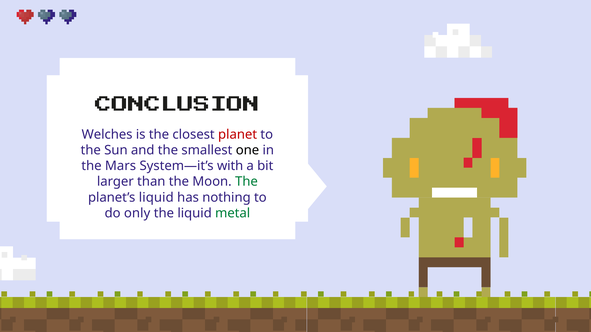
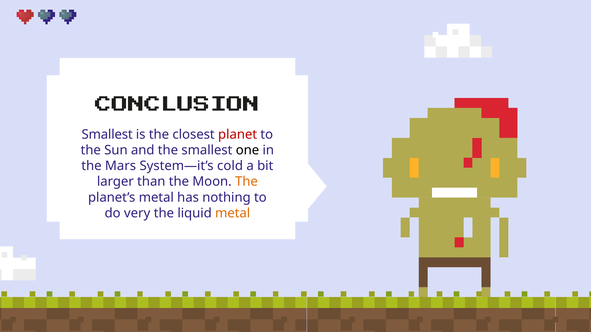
Welches: Welches -> Smallest (107, 135)
with: with -> cold (230, 166)
The colour: green -> orange (246, 182)
planet’s liquid: liquid -> metal (156, 198)
only: only -> very (137, 213)
metal colour: green -> orange (233, 213)
